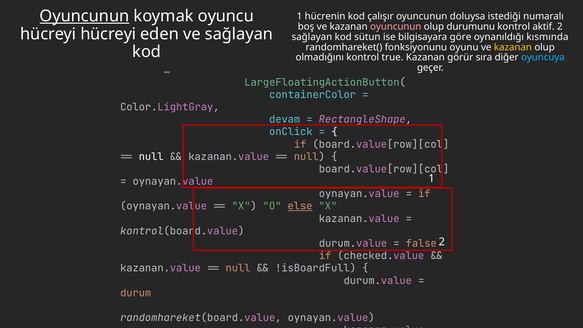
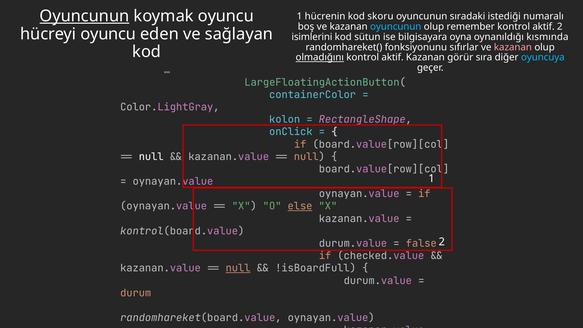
çalışır: çalışır -> skoru (380, 16)
doluysa: doluysa -> sıradaki (468, 16)
oyuncunun colour: pink -> light blue (396, 27)
durumunu: durumunu -> remember (471, 27)
hücreyi hücreyi: hücreyi -> oyuncu (108, 34)
sağlayan: sağlayan -> isimlerini (312, 37)
göre: göre -> oyna (461, 37)
oyunu: oyunu -> sıfırlar (464, 47)
kazanan colour: yellow -> pink (513, 47)
olmadığını underline: none -> present (320, 57)
true: true -> aktif (393, 57)
devam: devam -> kolon (285, 119)
null underline: none -> present (238, 268)
